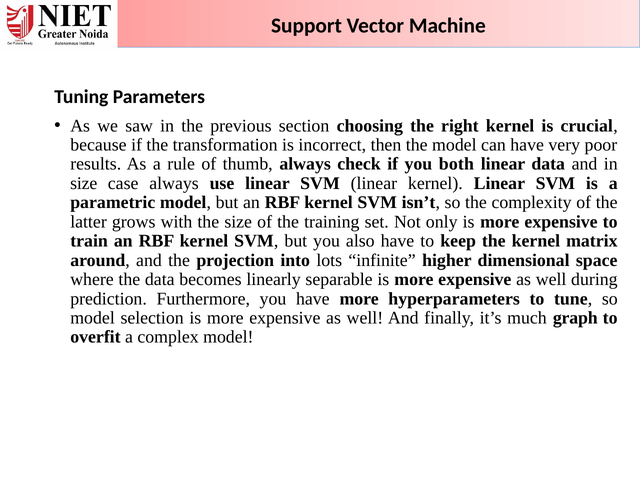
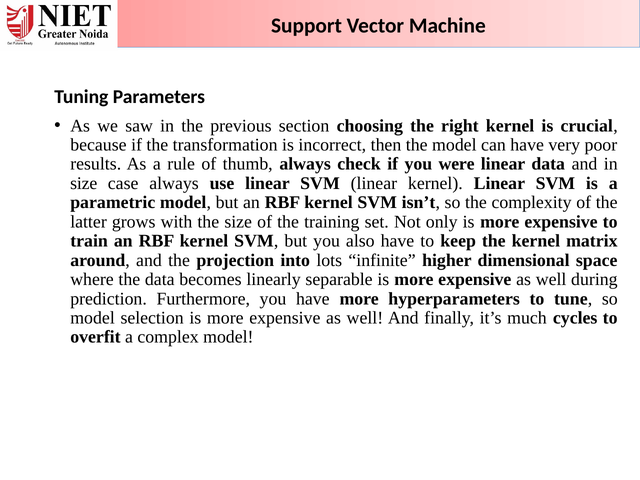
both: both -> were (457, 164)
graph: graph -> cycles (575, 318)
